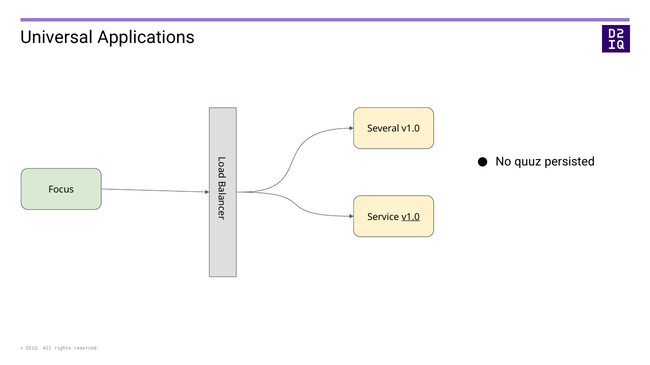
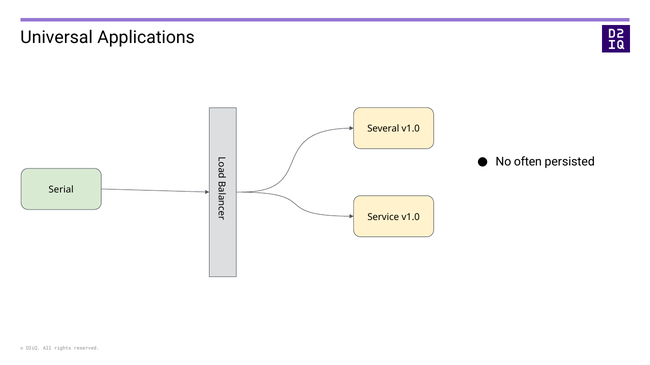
quuz: quuz -> often (528, 162)
Focus: Focus -> Serial (61, 190)
v1.0 underline: present -> none (411, 217)
